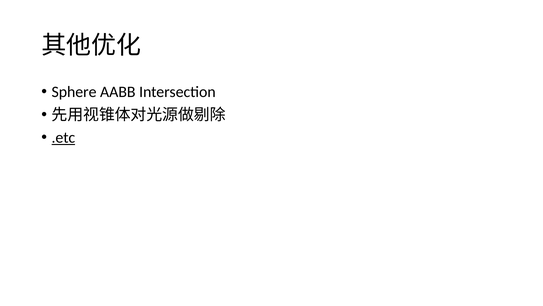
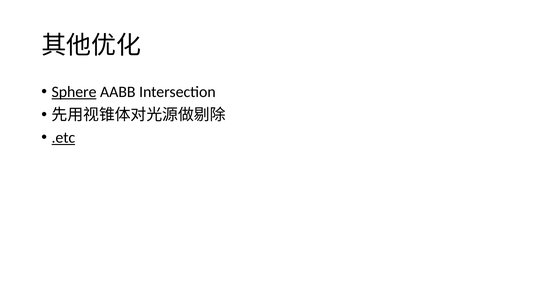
Sphere underline: none -> present (74, 92)
